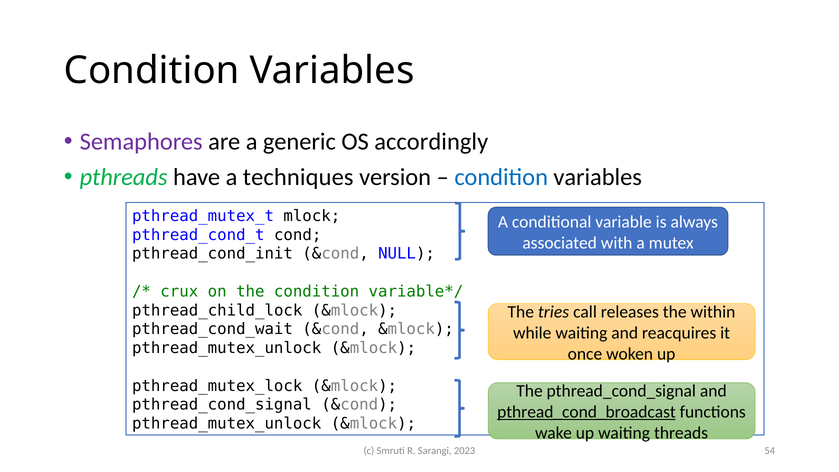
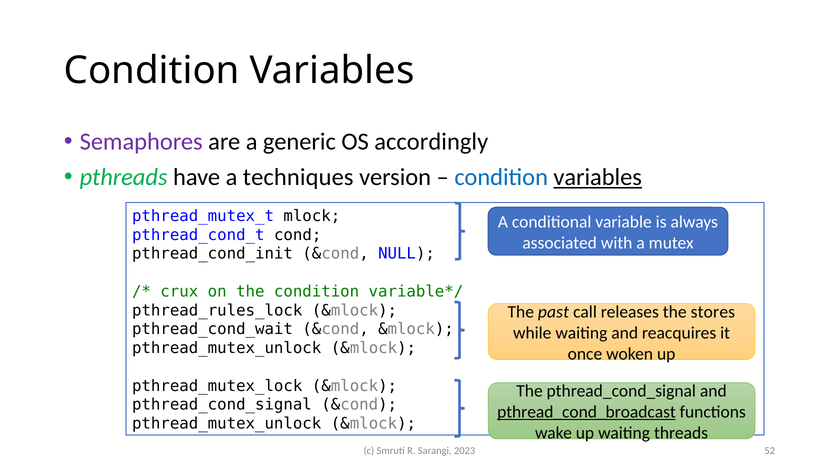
variables underline: none -> present (598, 177)
pthread_child_lock: pthread_child_lock -> pthread_rules_lock (217, 310)
tries: tries -> past (553, 312)
within: within -> stores (713, 312)
54: 54 -> 52 (770, 451)
